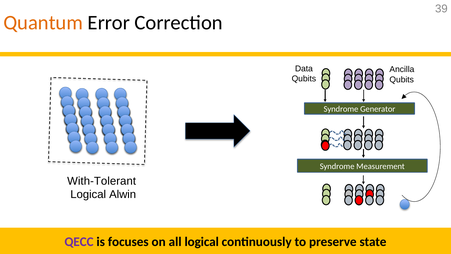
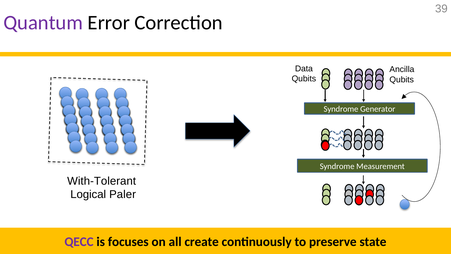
Quantum colour: orange -> purple (43, 23)
Alwin: Alwin -> Paler (123, 194)
all logical: logical -> create (202, 241)
